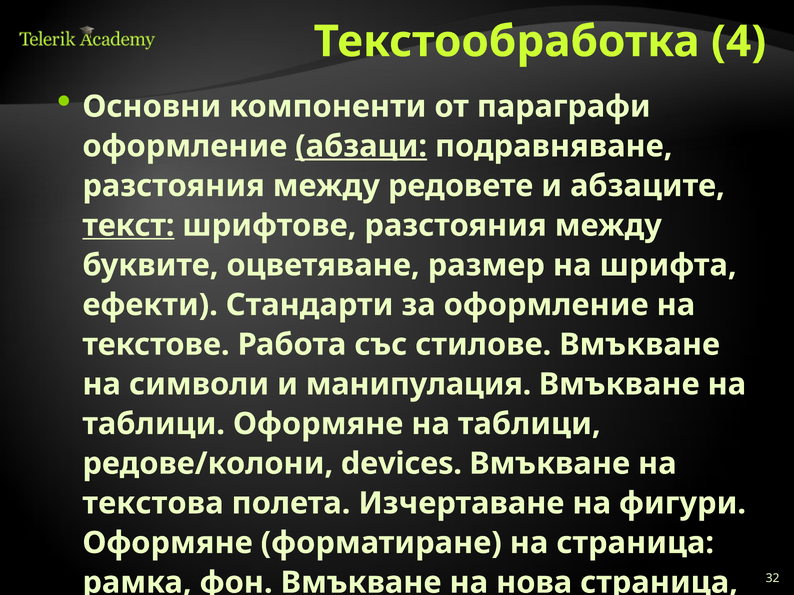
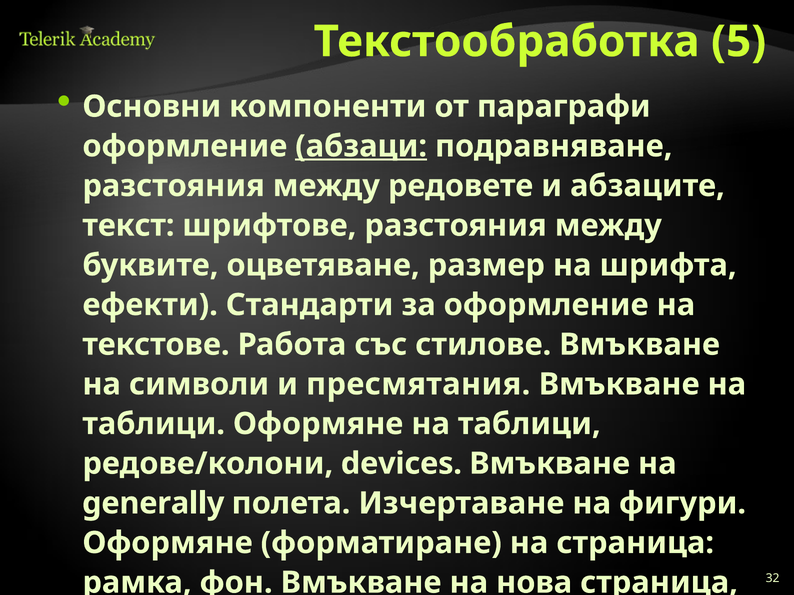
4: 4 -> 5 (739, 42)
текст underline: present -> none (128, 226)
манипулация: манипулация -> пресмятания (418, 385)
текстова: текстова -> generally (153, 504)
